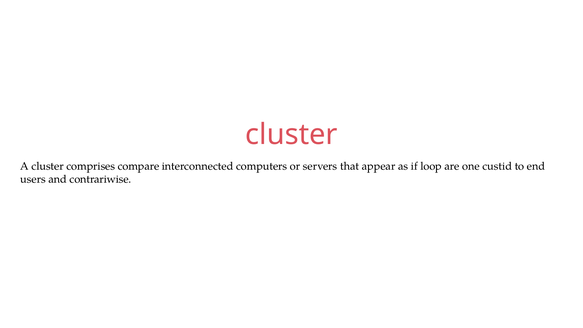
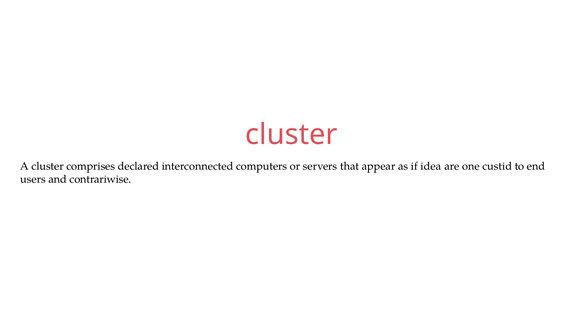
compare: compare -> declared (139, 166)
loop: loop -> idea (431, 166)
